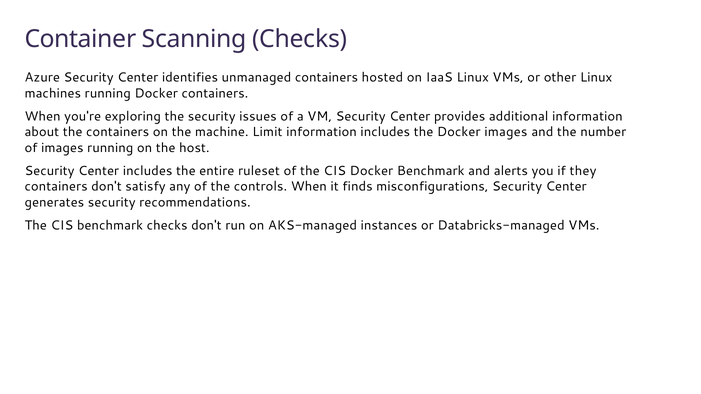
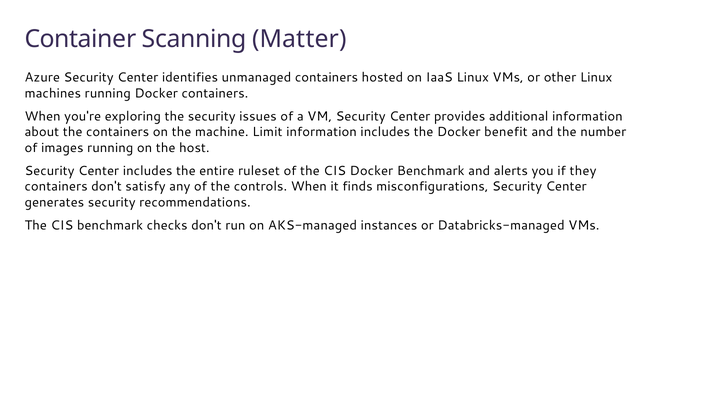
Scanning Checks: Checks -> Matter (299, 39)
Docker images: images -> benefit (506, 132)
